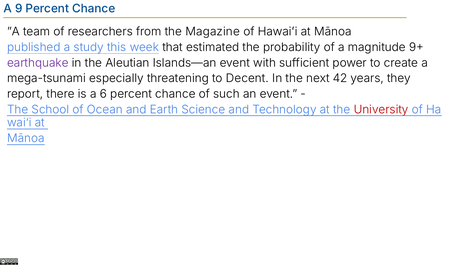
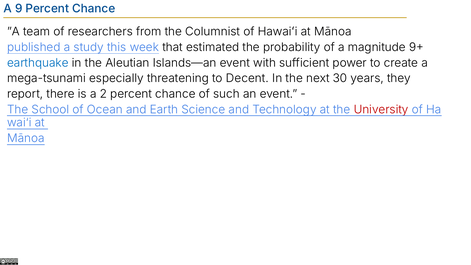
Magazine: Magazine -> Columnist (213, 32)
earthquake colour: purple -> blue (38, 63)
42: 42 -> 30 (340, 78)
6: 6 -> 2 (103, 94)
